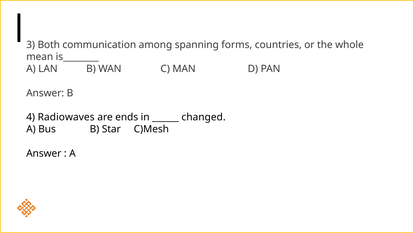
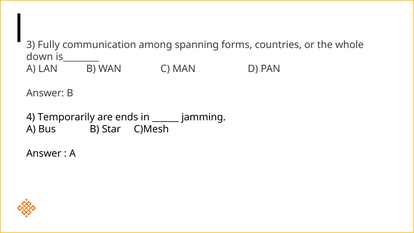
Both: Both -> Fully (49, 45)
mean: mean -> down (40, 57)
Radiowaves: Radiowaves -> Temporarily (66, 117)
changed: changed -> jamming (204, 117)
